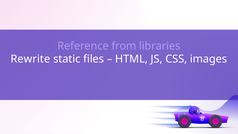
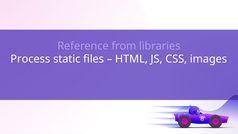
Rewrite: Rewrite -> Process (30, 59)
